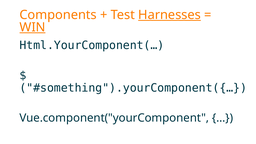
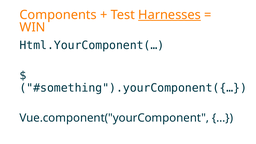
WIN underline: present -> none (32, 27)
